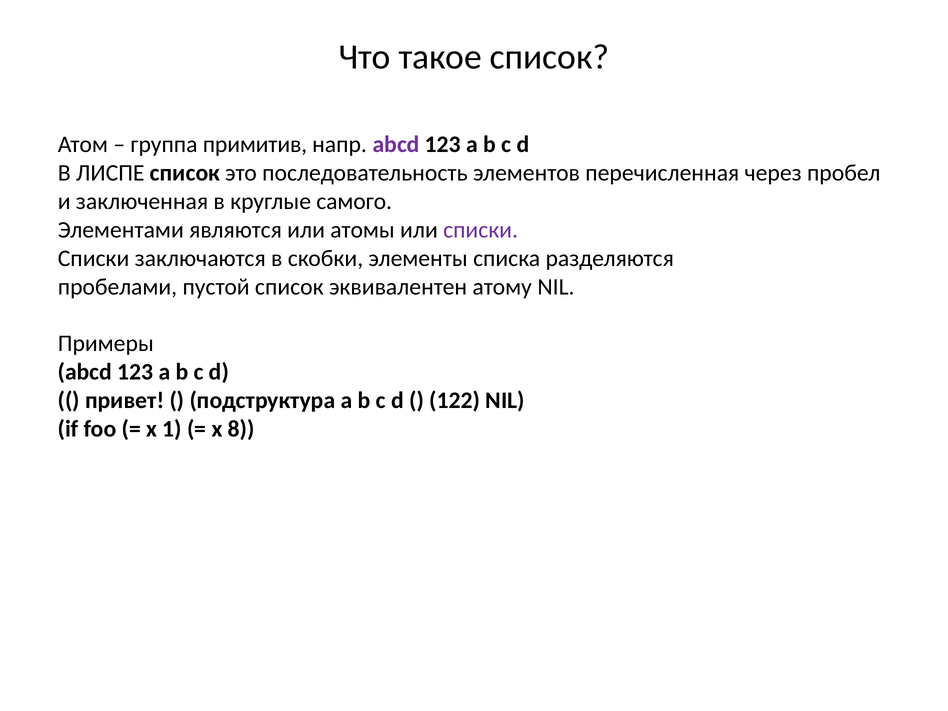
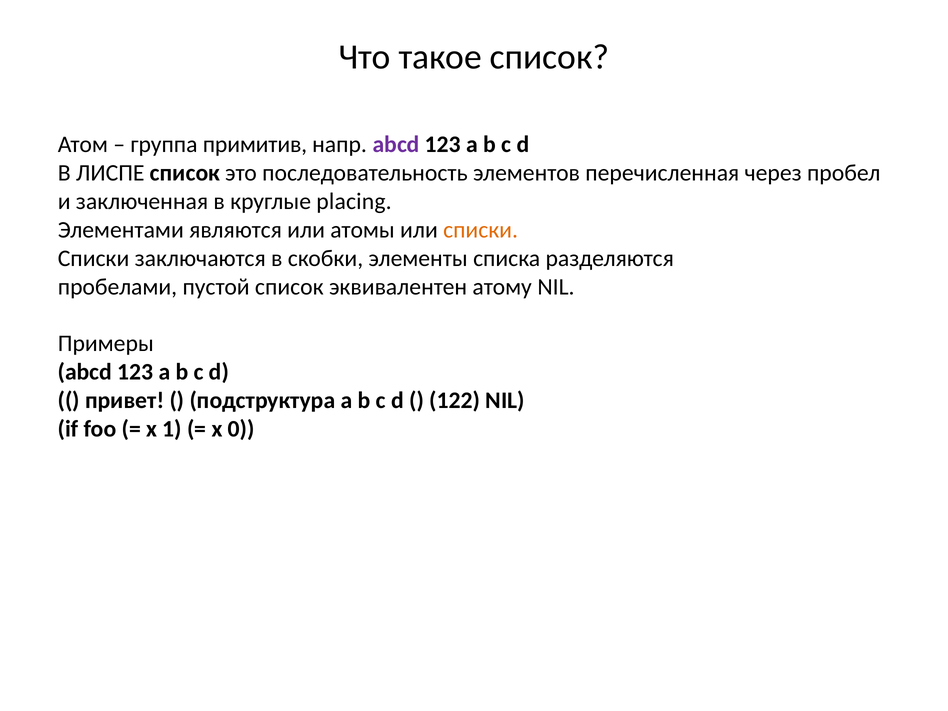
самого: самого -> placing (354, 201)
списки colour: purple -> orange (481, 230)
8: 8 -> 0 (241, 429)
